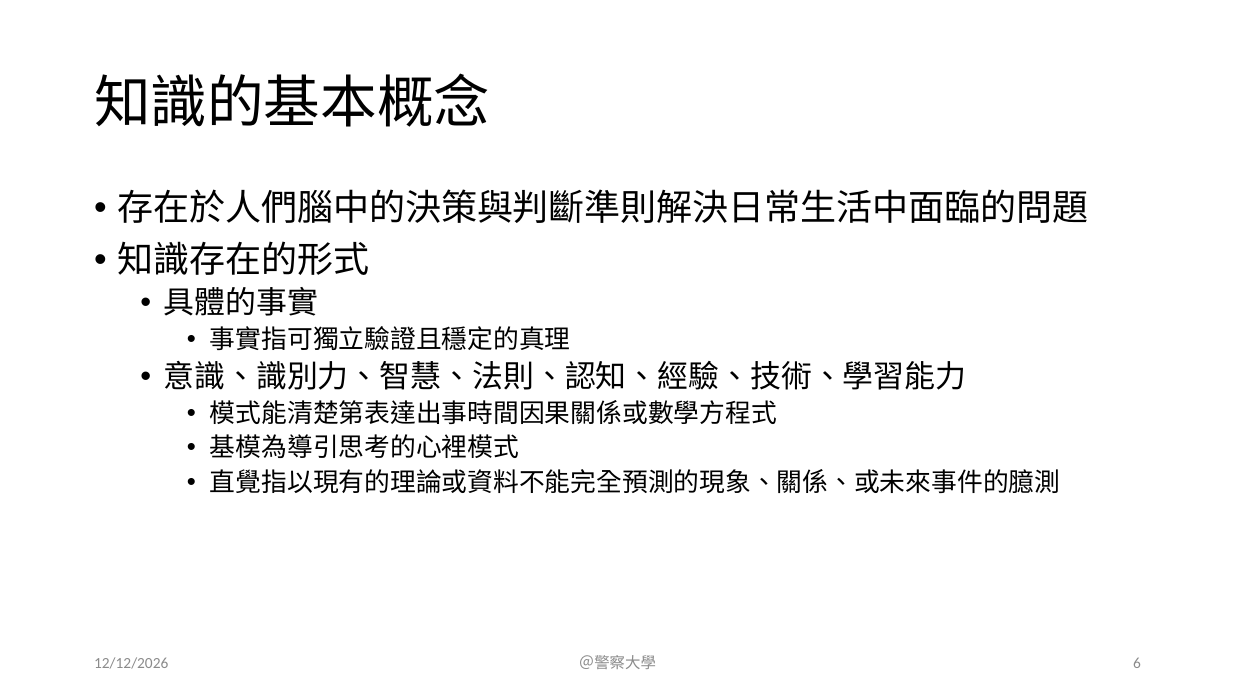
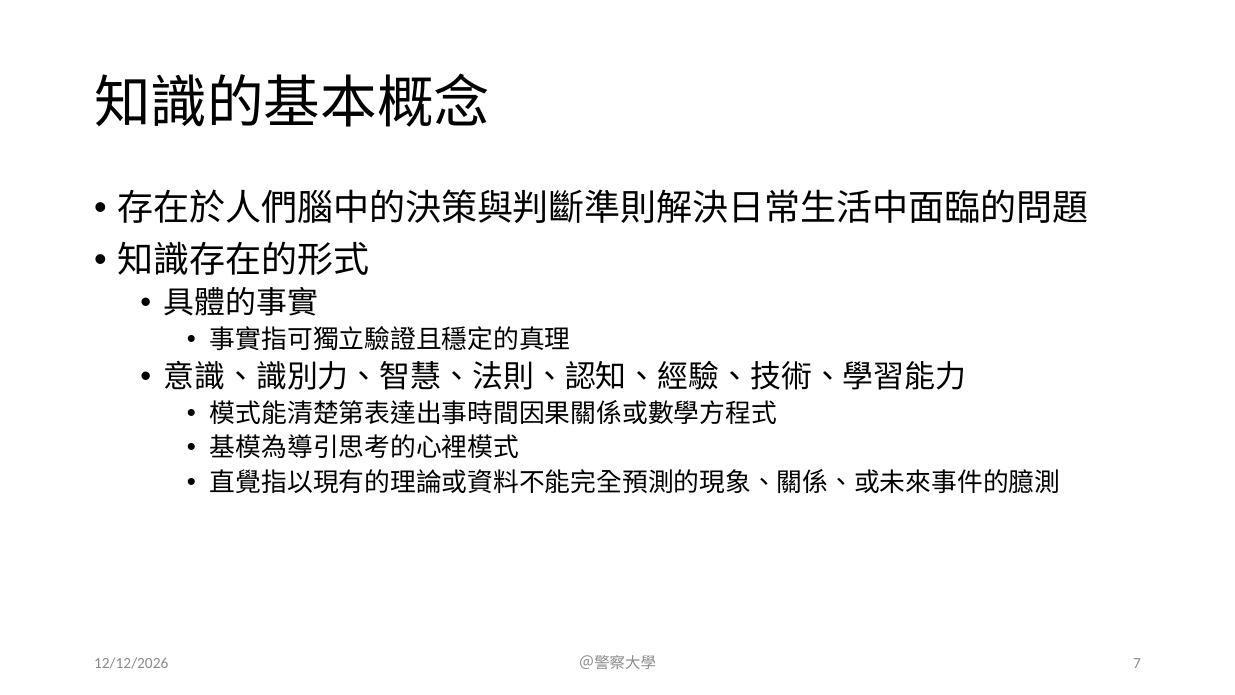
6: 6 -> 7 (1137, 663)
